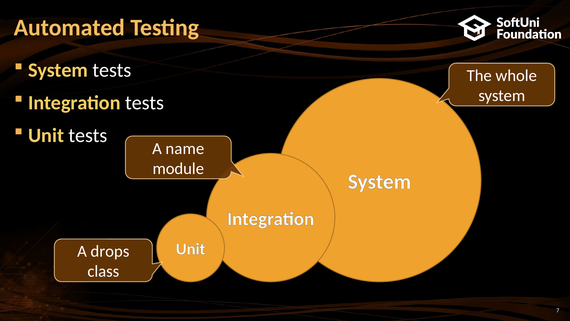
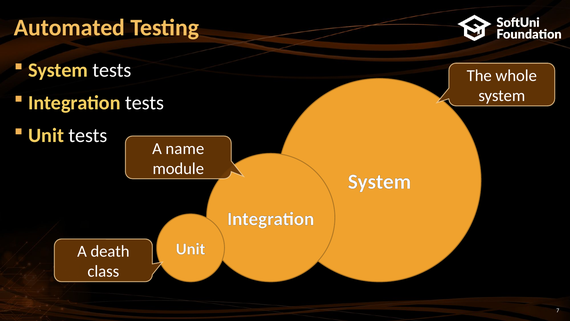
drops: drops -> death (110, 251)
